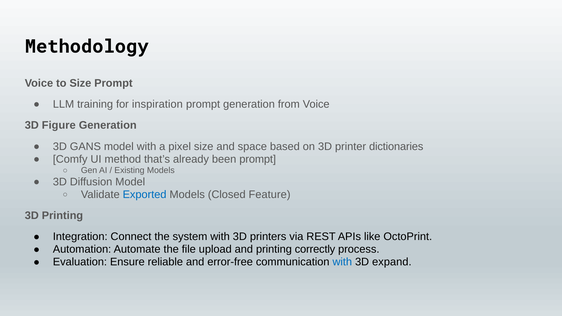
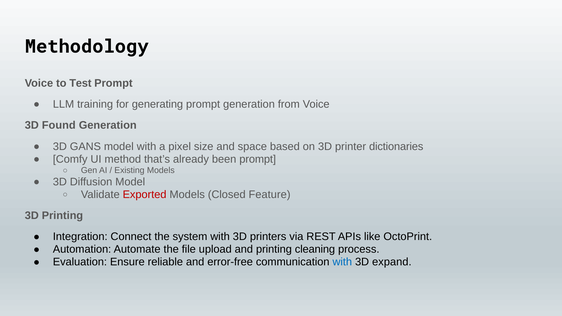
to Size: Size -> Test (80, 83)
inspiration: inspiration -> generating (157, 104)
Figure: Figure -> Found (59, 125)
Exported colour: blue -> red (145, 195)
correctly: correctly -> cleaning (315, 249)
